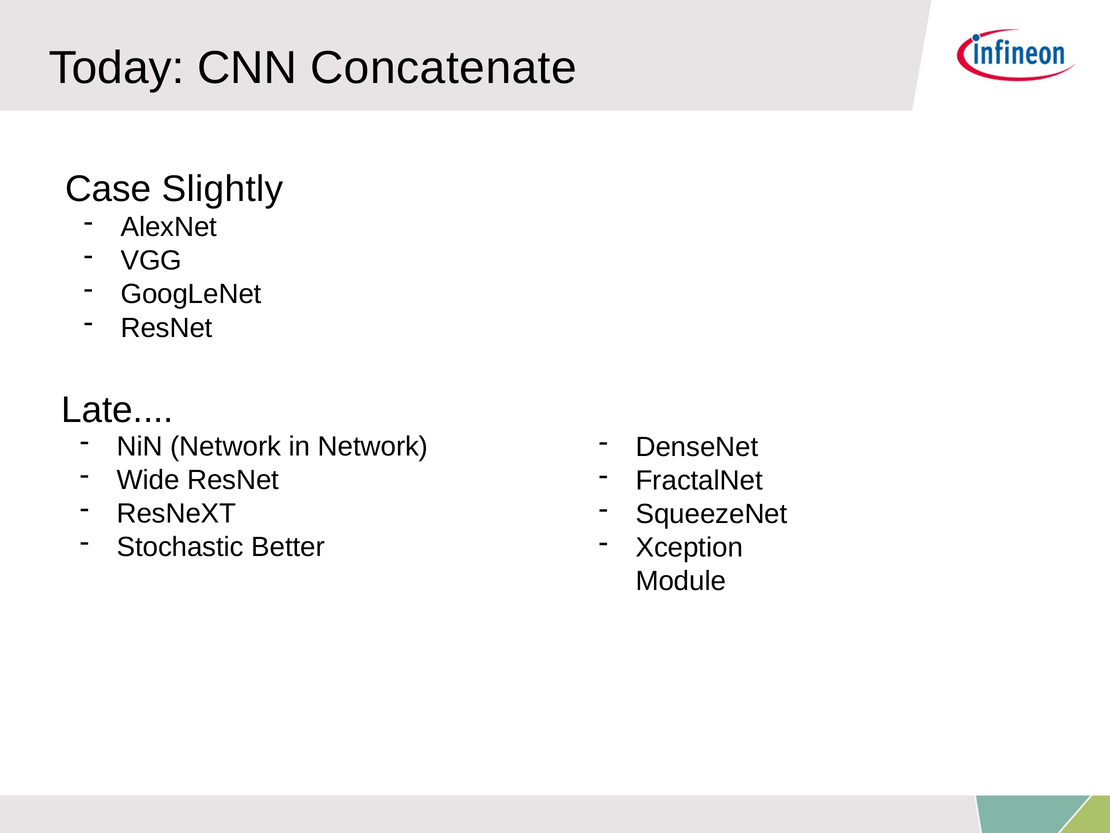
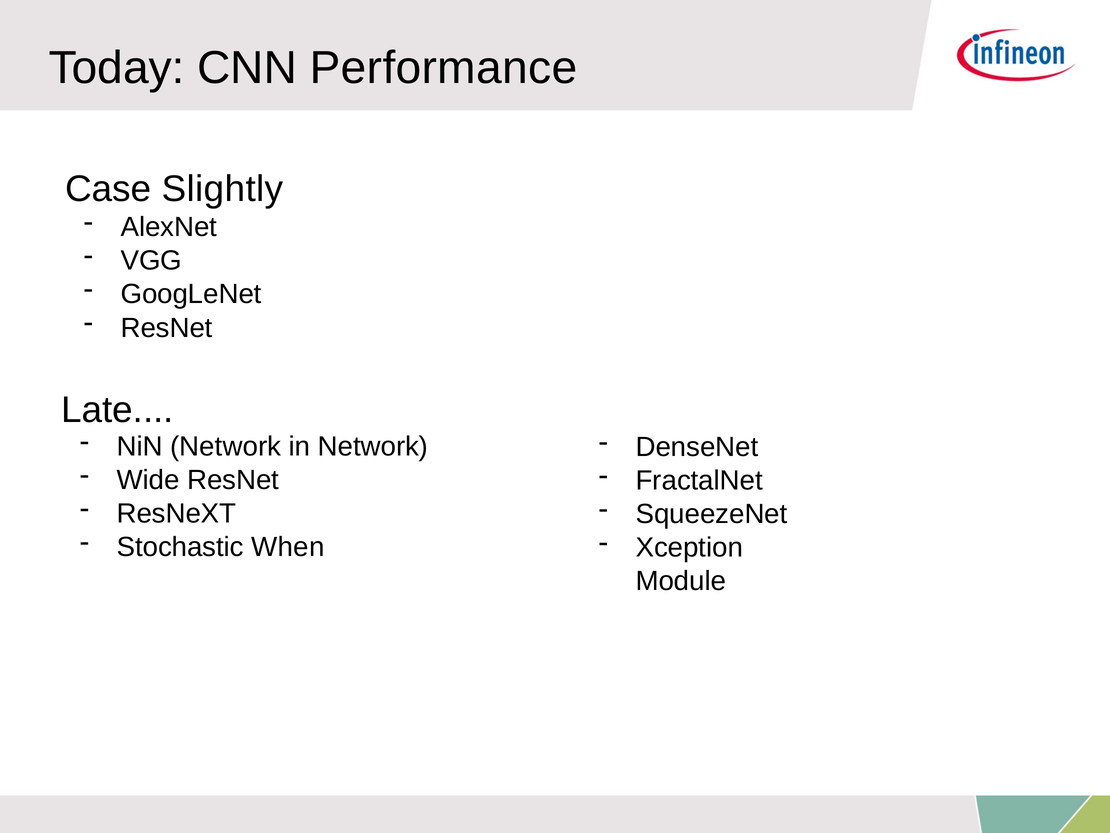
Concatenate: Concatenate -> Performance (444, 68)
Better: Better -> When (288, 547)
